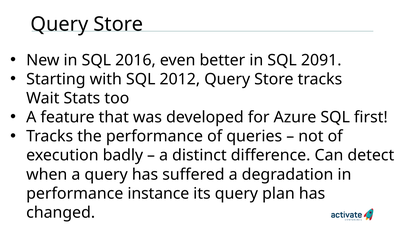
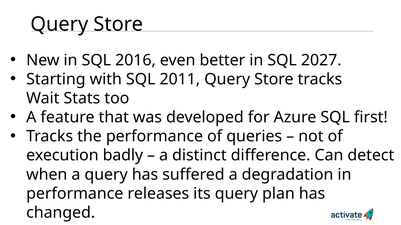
2091: 2091 -> 2027 (321, 60)
2012: 2012 -> 2011 (180, 79)
instance: instance -> releases (158, 194)
